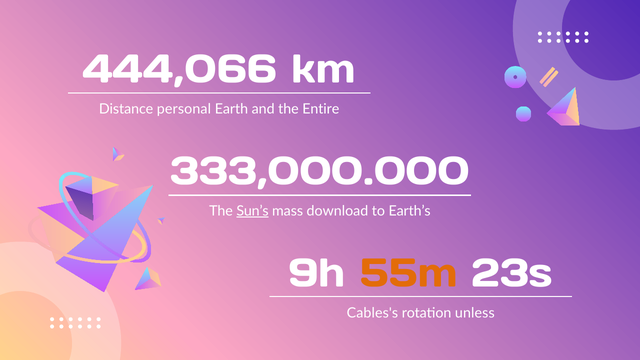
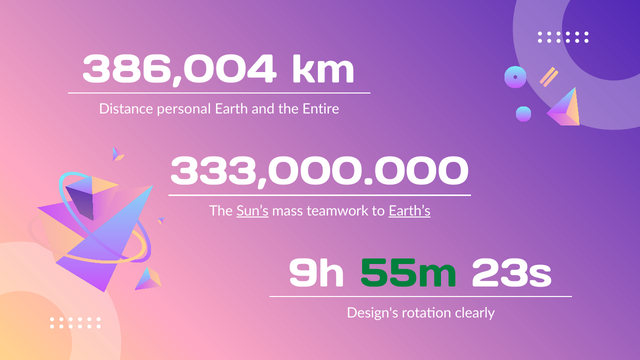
444,066: 444,066 -> 386,004 (180, 70)
download: download -> teamwork (338, 211)
Earth’s underline: none -> present (410, 211)
55m colour: orange -> green (409, 273)
Cables's: Cables's -> Design's (372, 313)
unless: unless -> clearly (475, 313)
